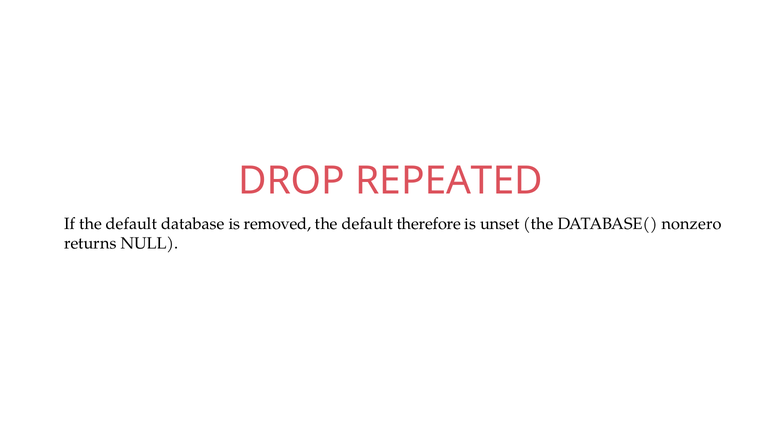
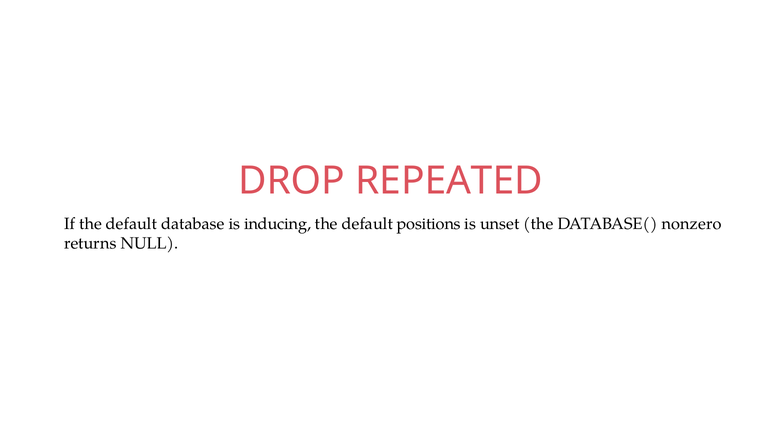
removed: removed -> inducing (278, 224)
therefore: therefore -> positions (429, 224)
